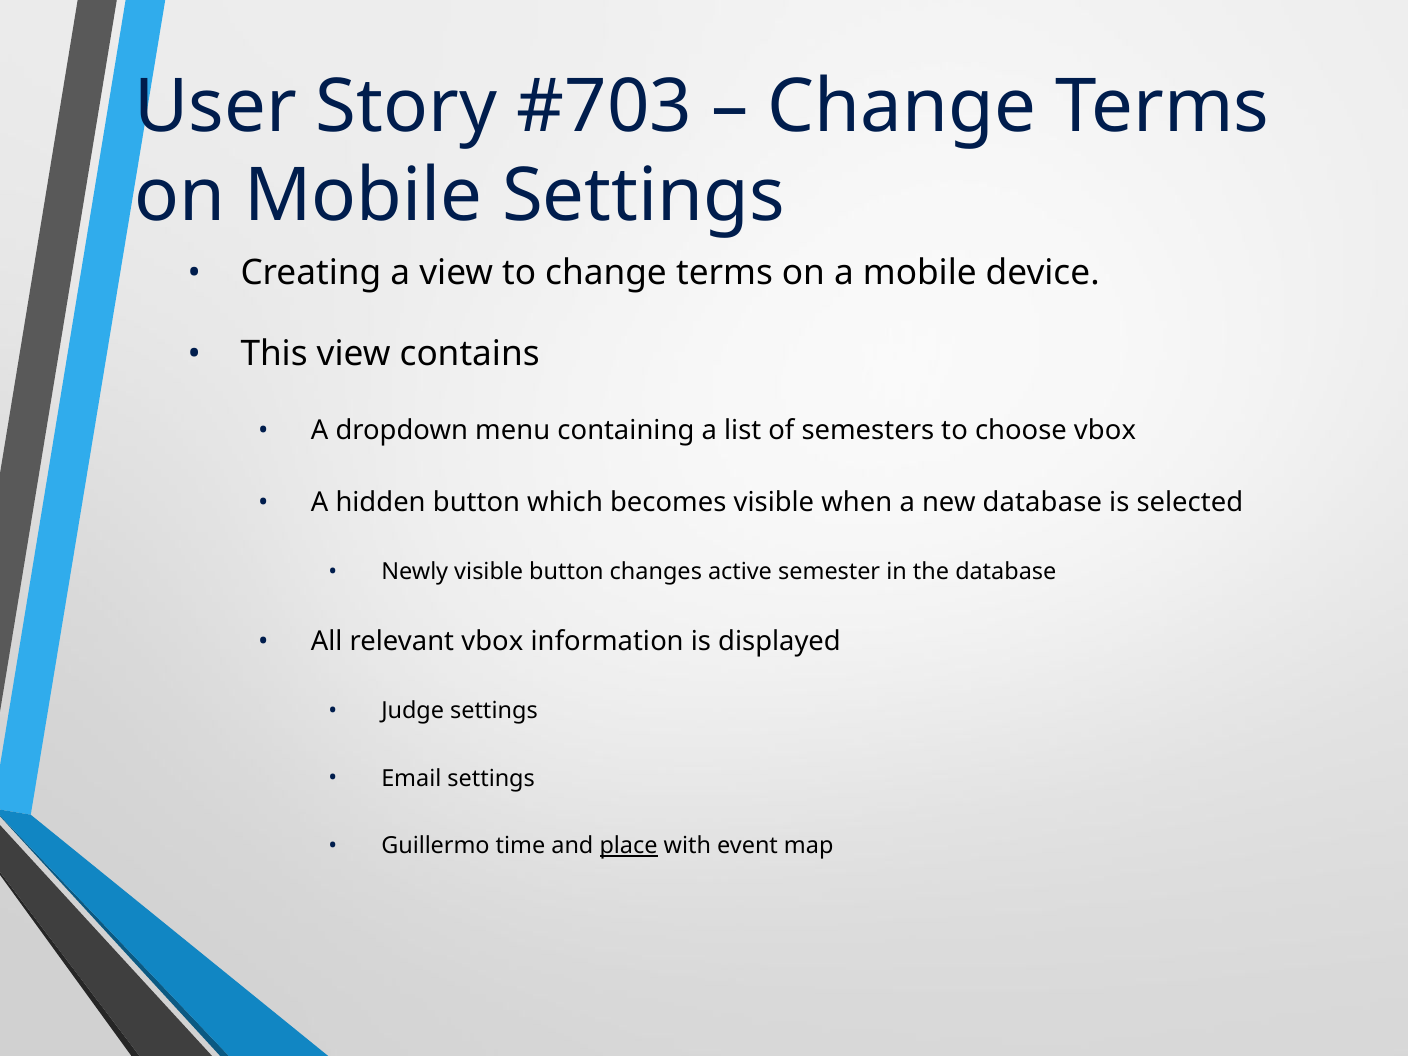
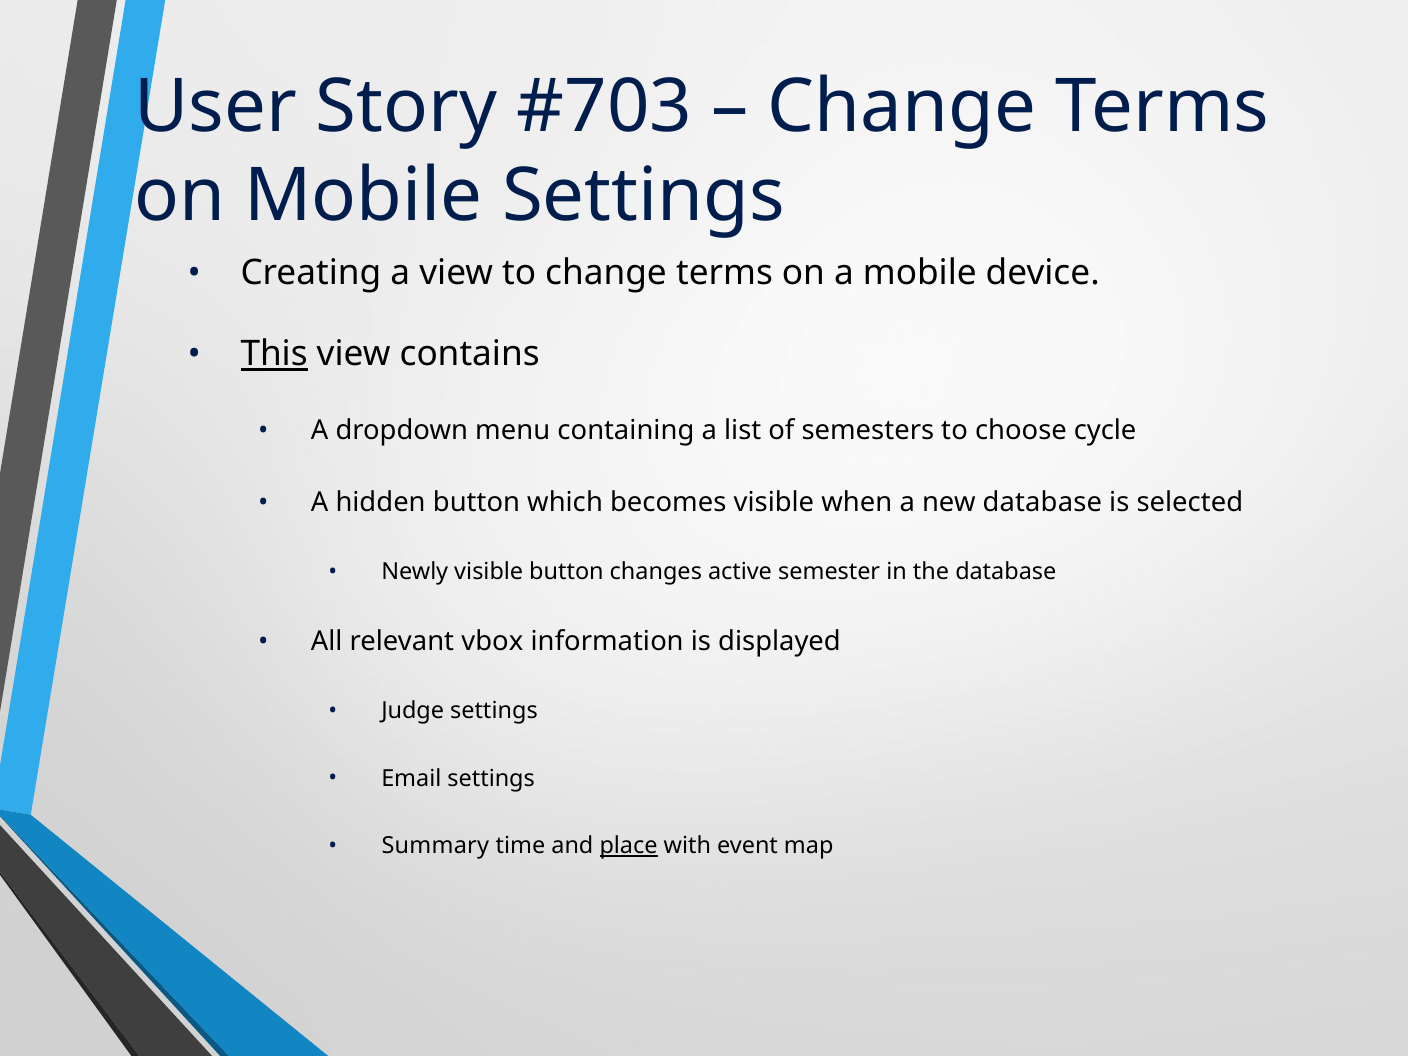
This underline: none -> present (274, 354)
choose vbox: vbox -> cycle (1105, 430)
Guillermo: Guillermo -> Summary (435, 846)
